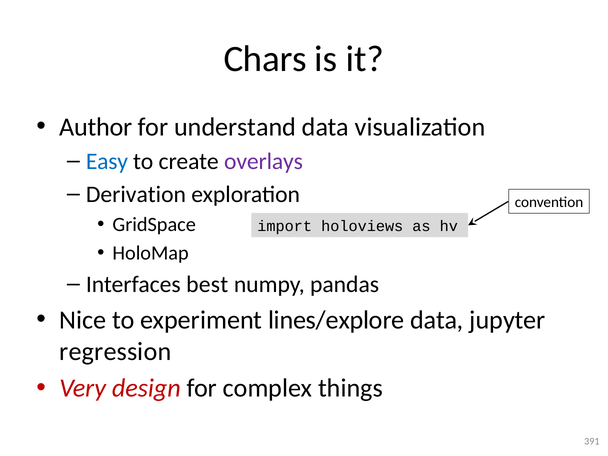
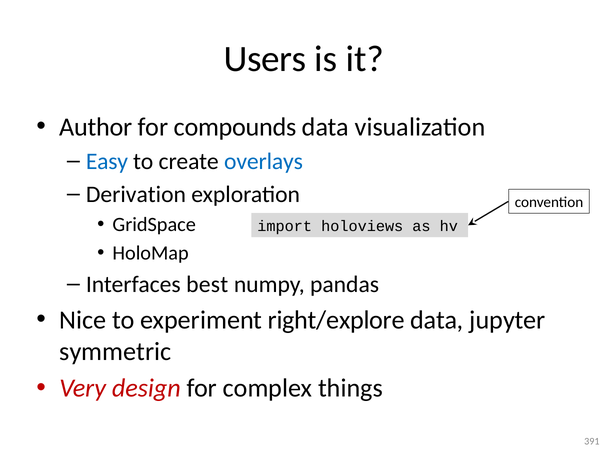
Chars: Chars -> Users (265, 59)
understand: understand -> compounds (235, 127)
overlays colour: purple -> blue (263, 161)
lines/explore: lines/explore -> right/explore (336, 320)
regression: regression -> symmetric (115, 351)
